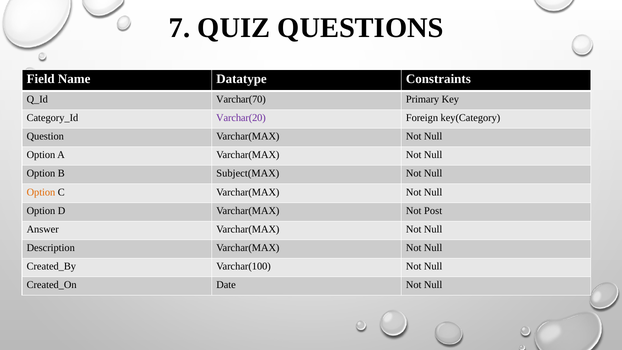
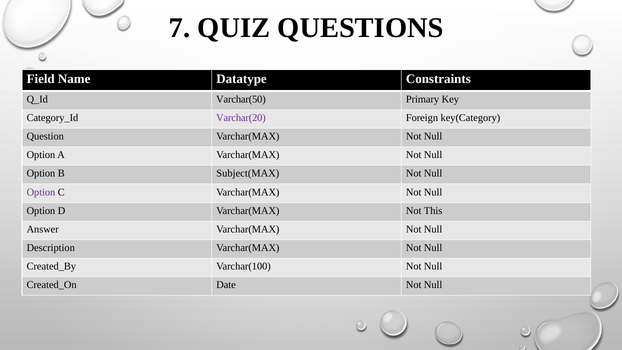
Varchar(70: Varchar(70 -> Varchar(50 (241, 99)
Option colour: orange -> purple (41, 192)
Post: Post -> This (433, 211)
